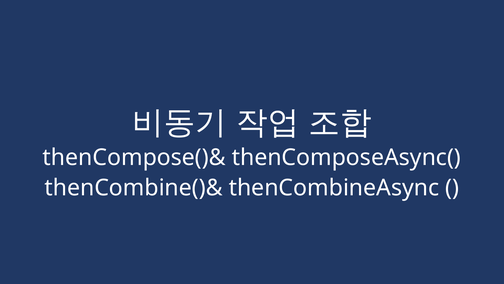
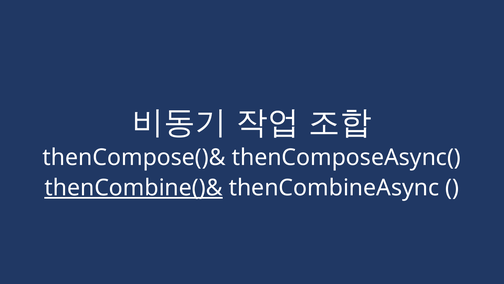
thenCombine()& underline: none -> present (134, 188)
